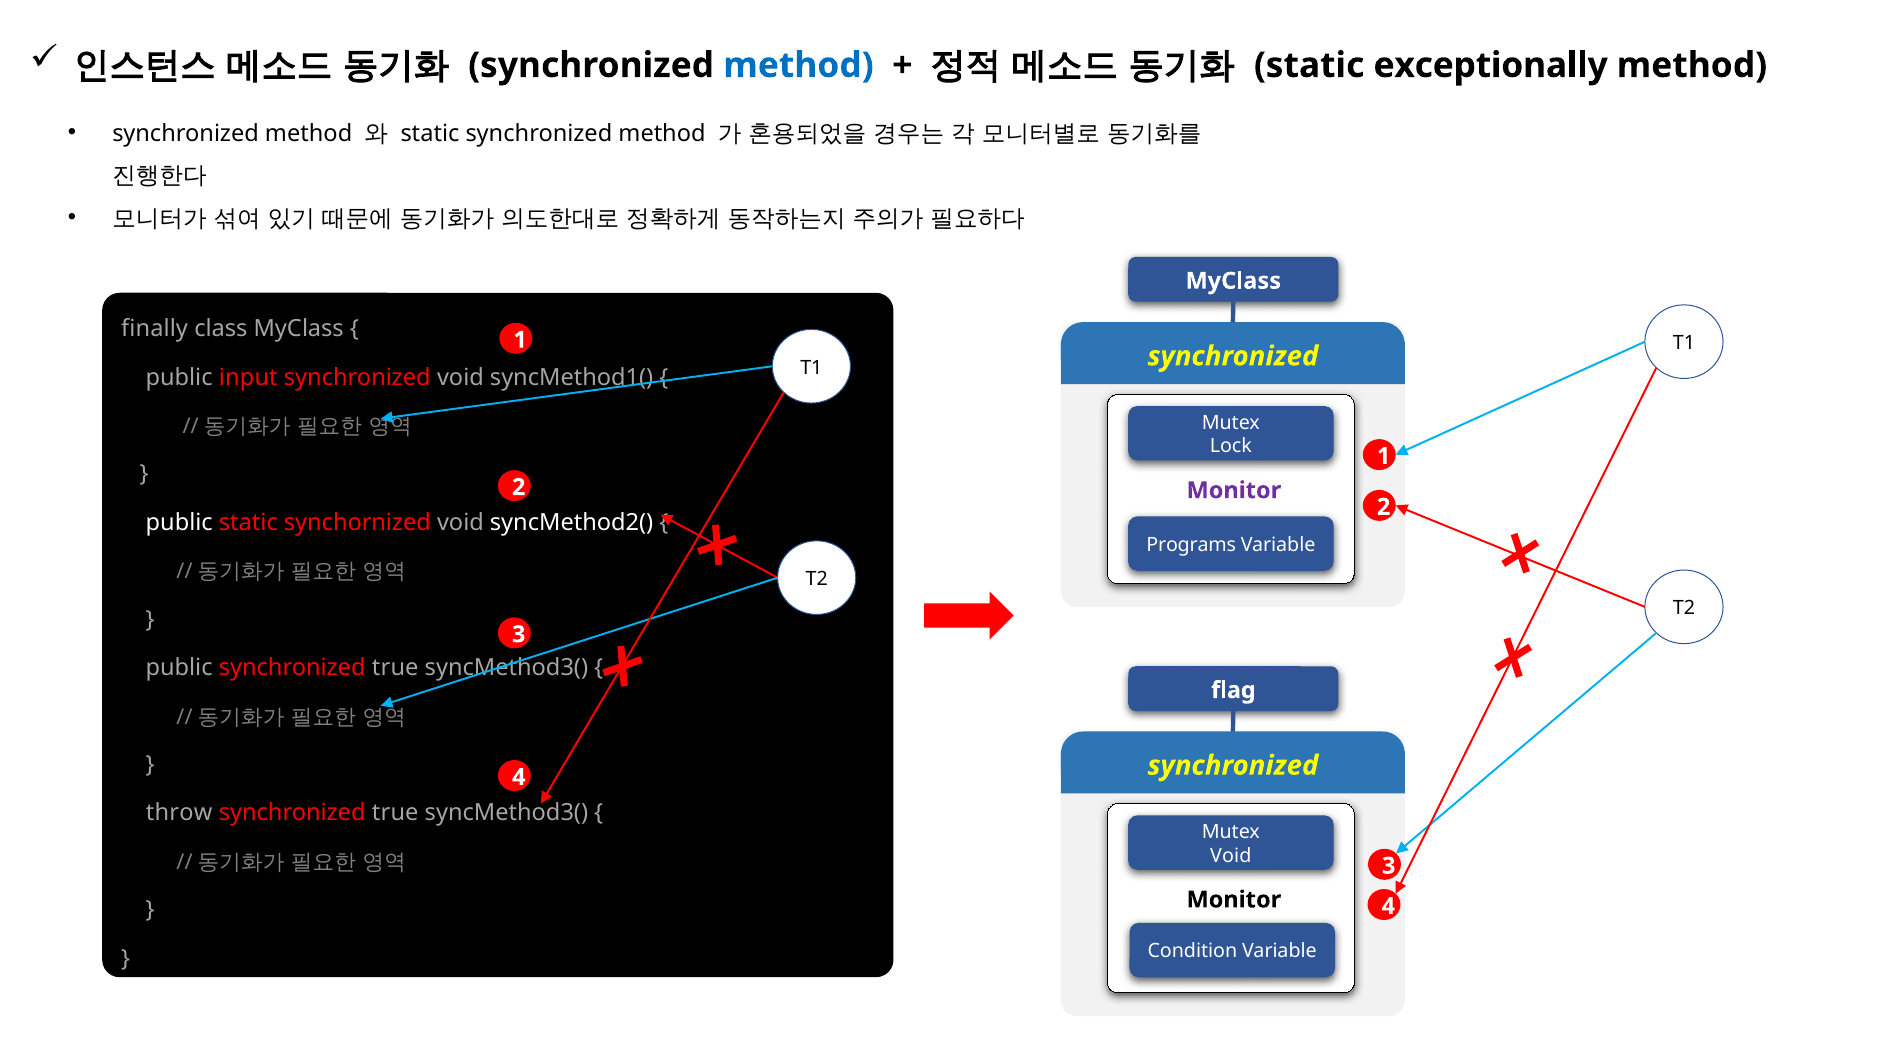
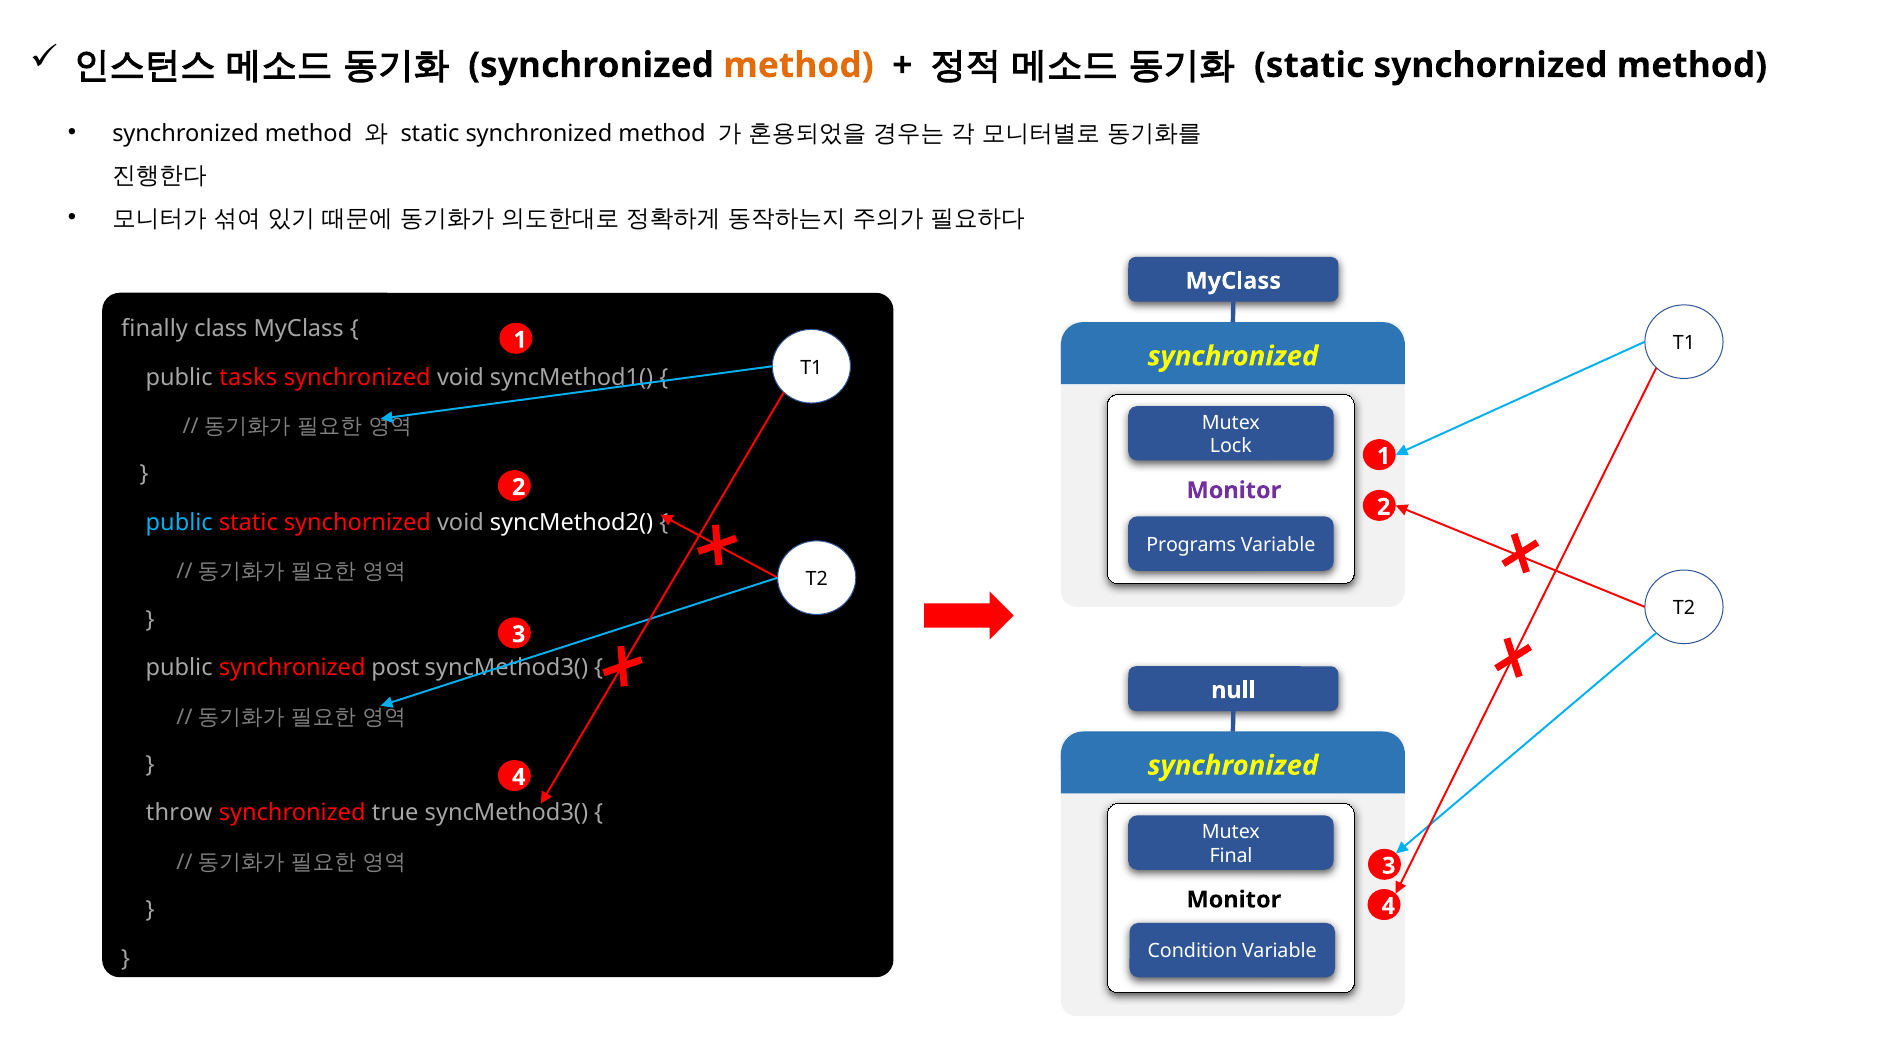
method colour: blue -> orange (799, 65)
exceptionally: exceptionally -> synchornized (1491, 65)
input: input -> tasks (248, 377)
public colour: white -> light blue (179, 522)
public synchronized true: true -> post (395, 668)
flag: flag -> null (1233, 690)
Void: Void -> Final (1231, 855)
